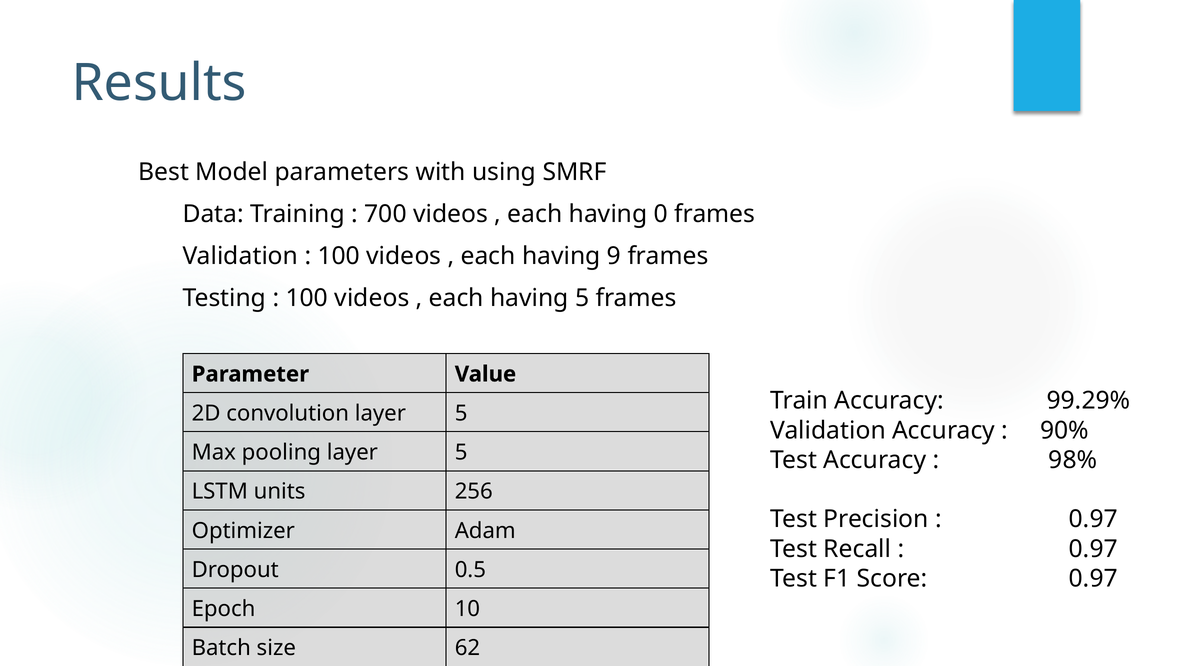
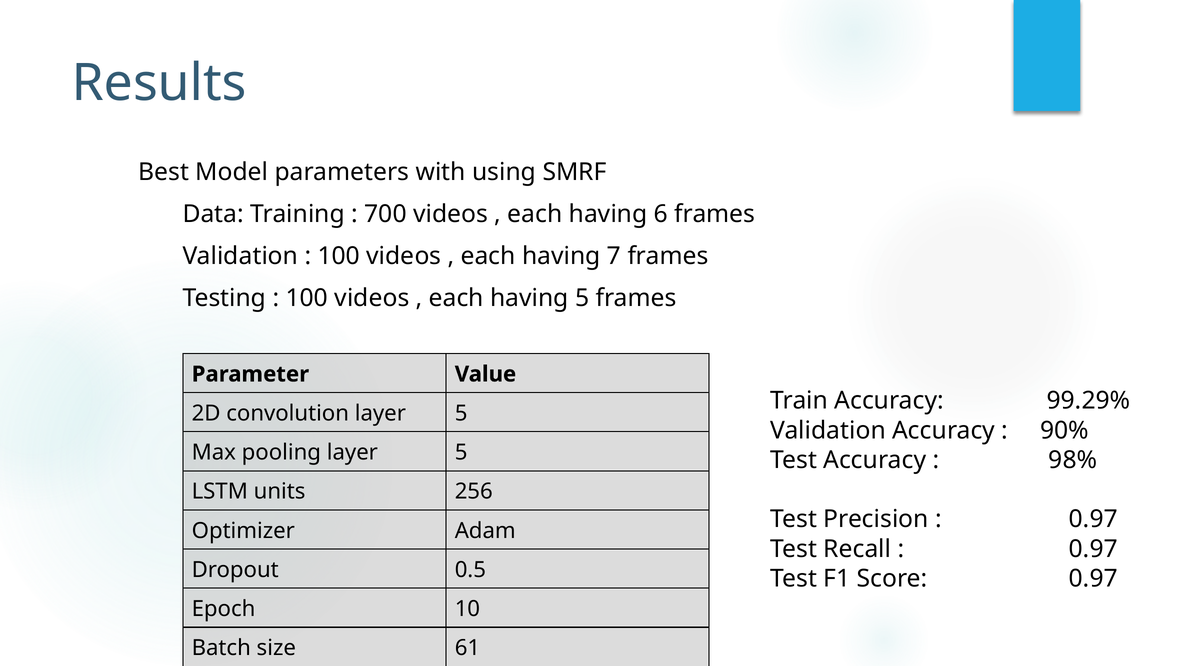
0: 0 -> 6 (661, 214)
9: 9 -> 7 (614, 256)
62: 62 -> 61 (467, 648)
